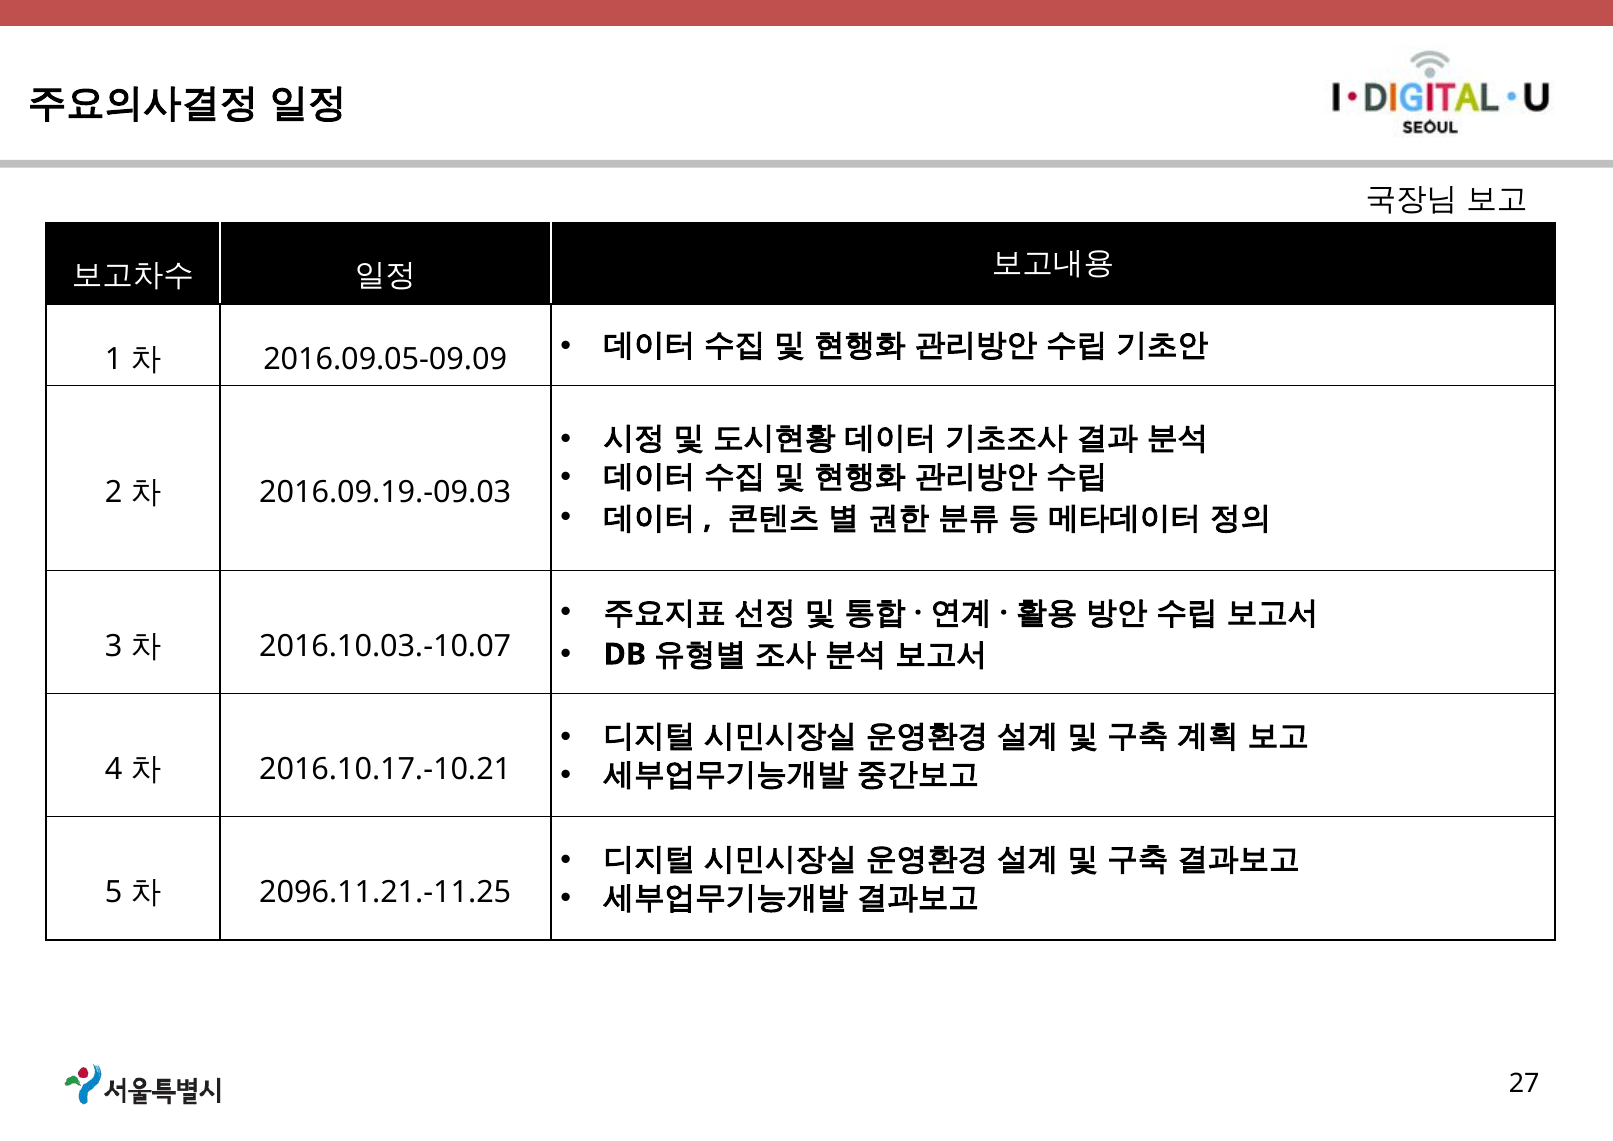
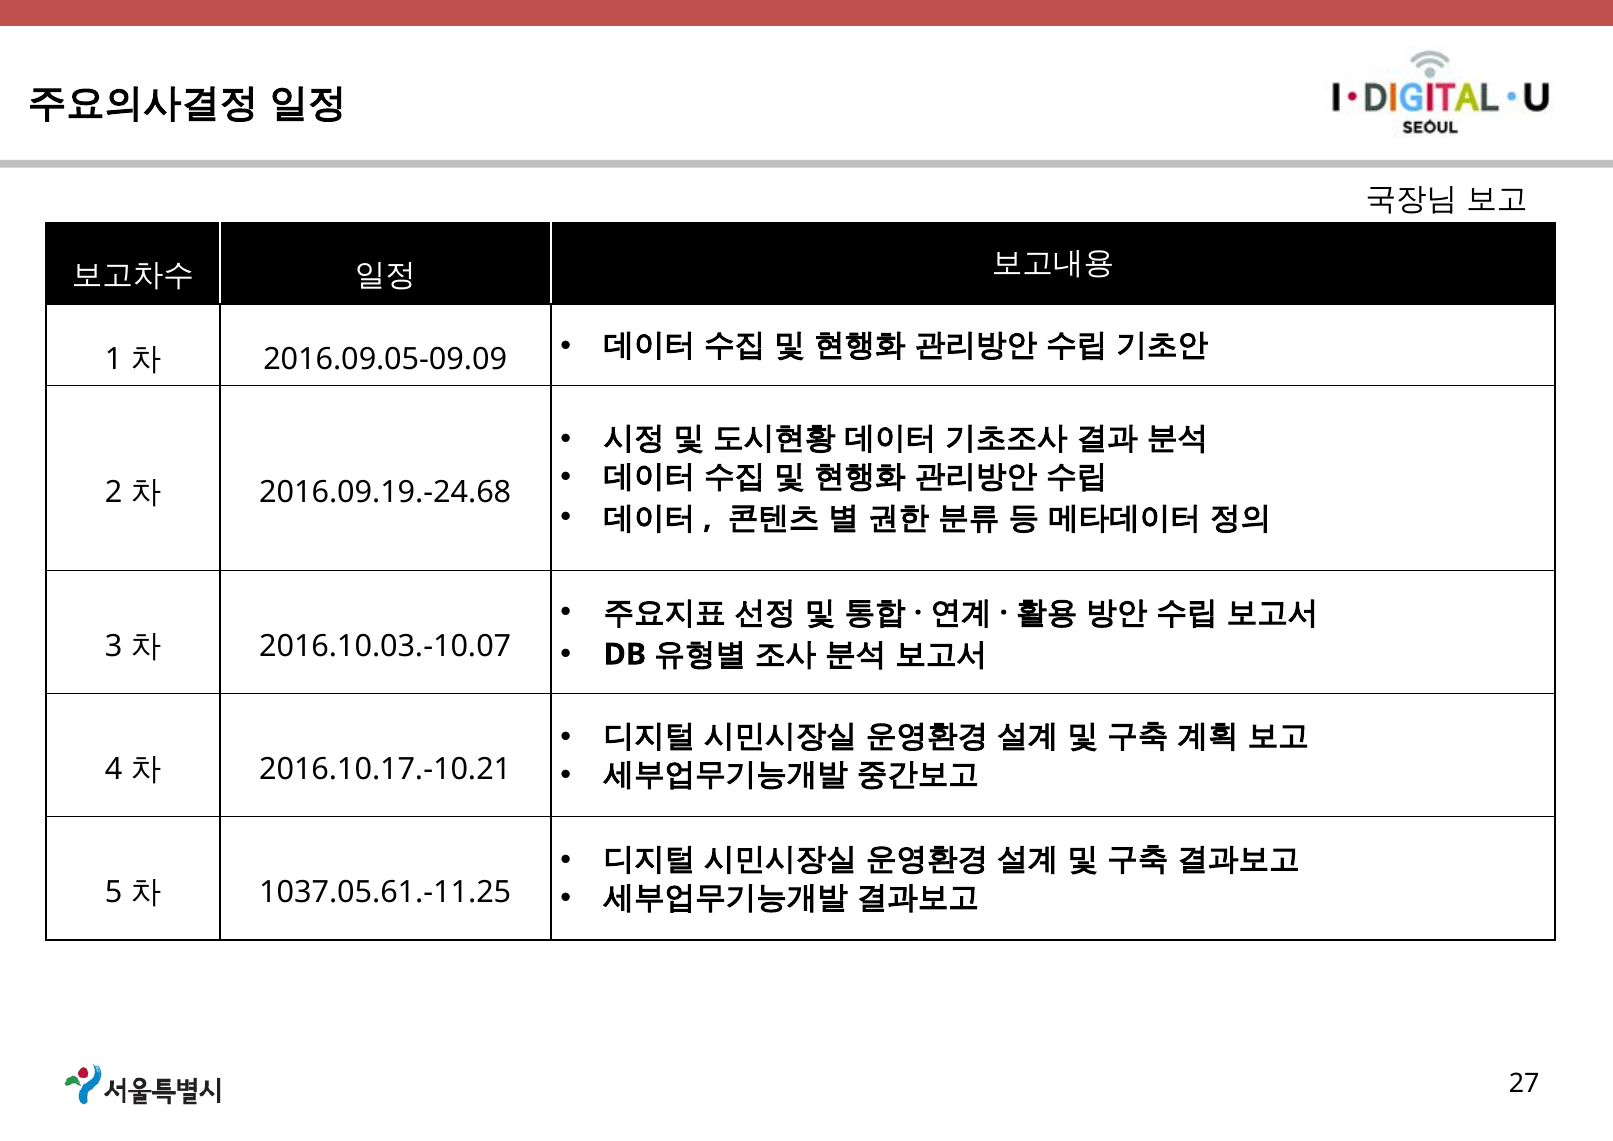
2016.09.19.-09.03: 2016.09.19.-09.03 -> 2016.09.19.-24.68 (385, 492)
2096.11.21.-11.25: 2096.11.21.-11.25 -> 1037.05.61.-11.25 (385, 892)
